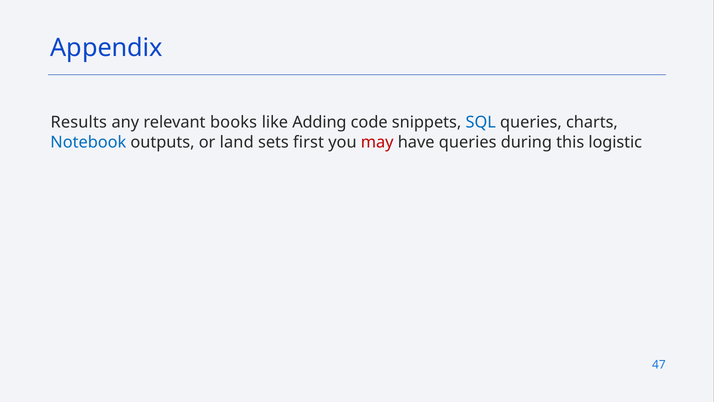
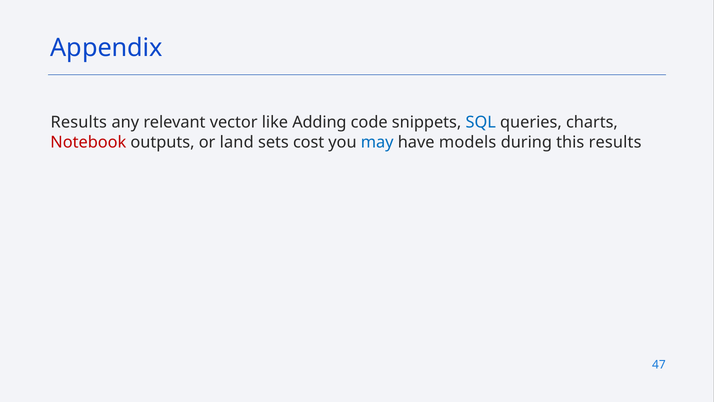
books: books -> vector (234, 122)
Notebook colour: blue -> red (88, 142)
first: first -> cost (309, 142)
may colour: red -> blue (377, 142)
have queries: queries -> models (468, 142)
this logistic: logistic -> results (615, 142)
